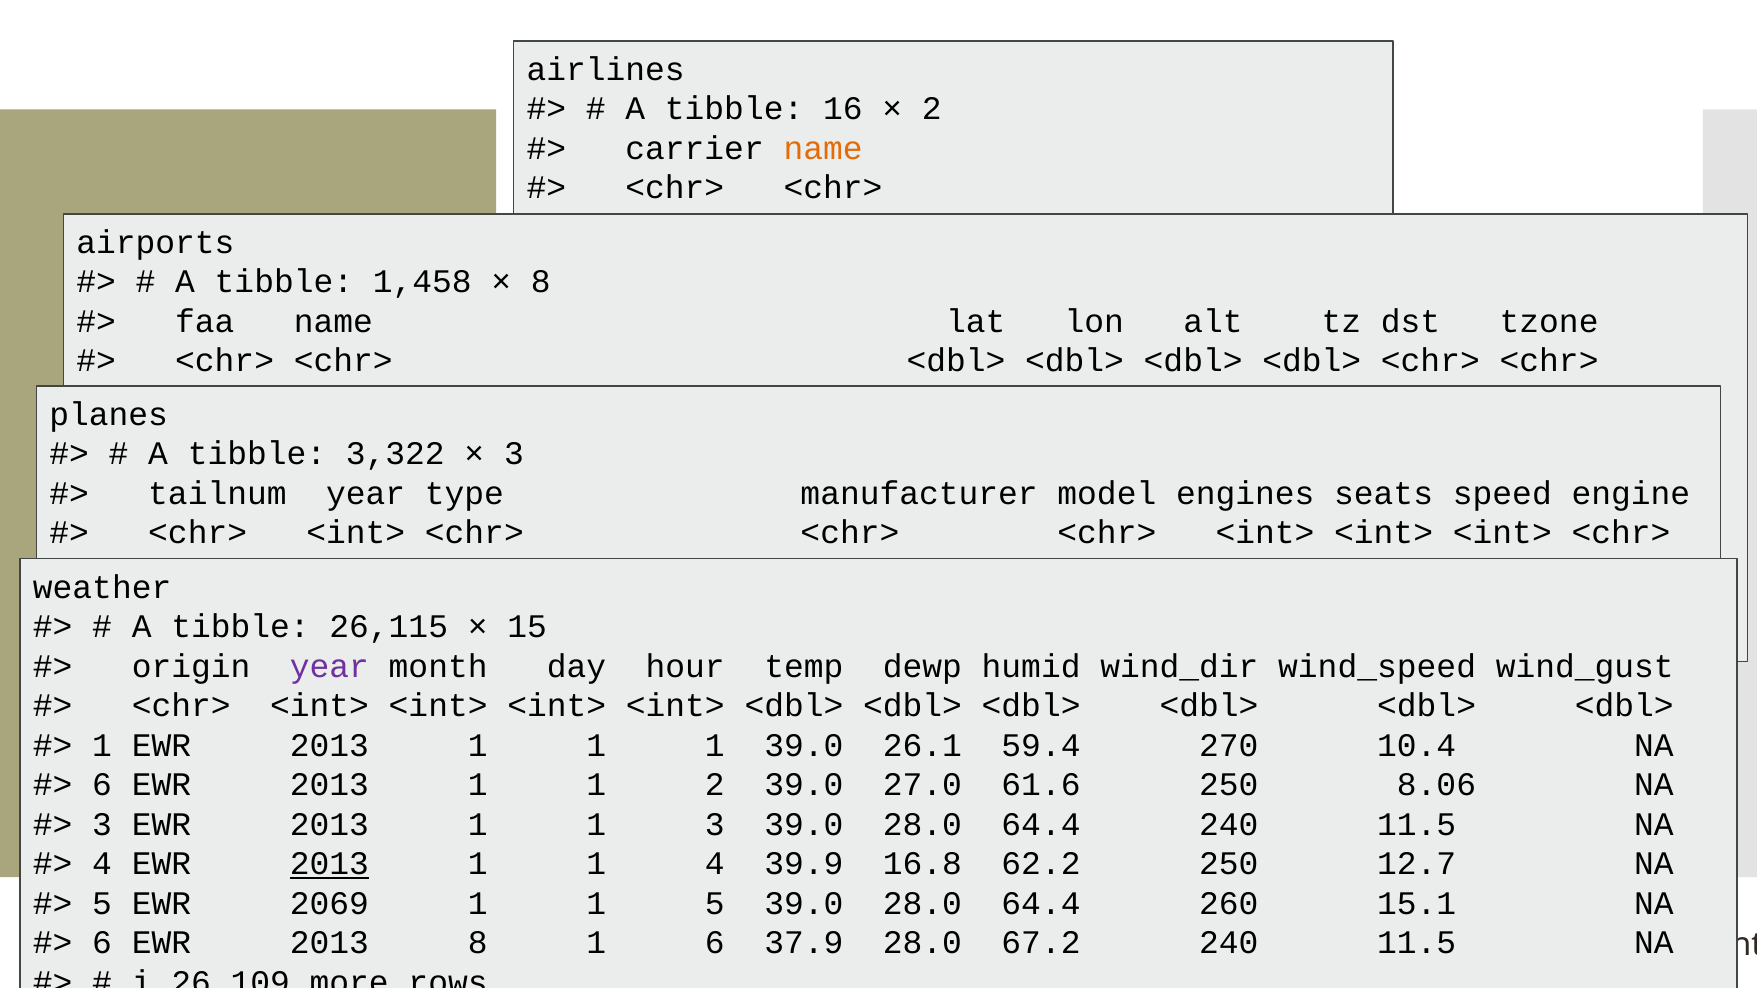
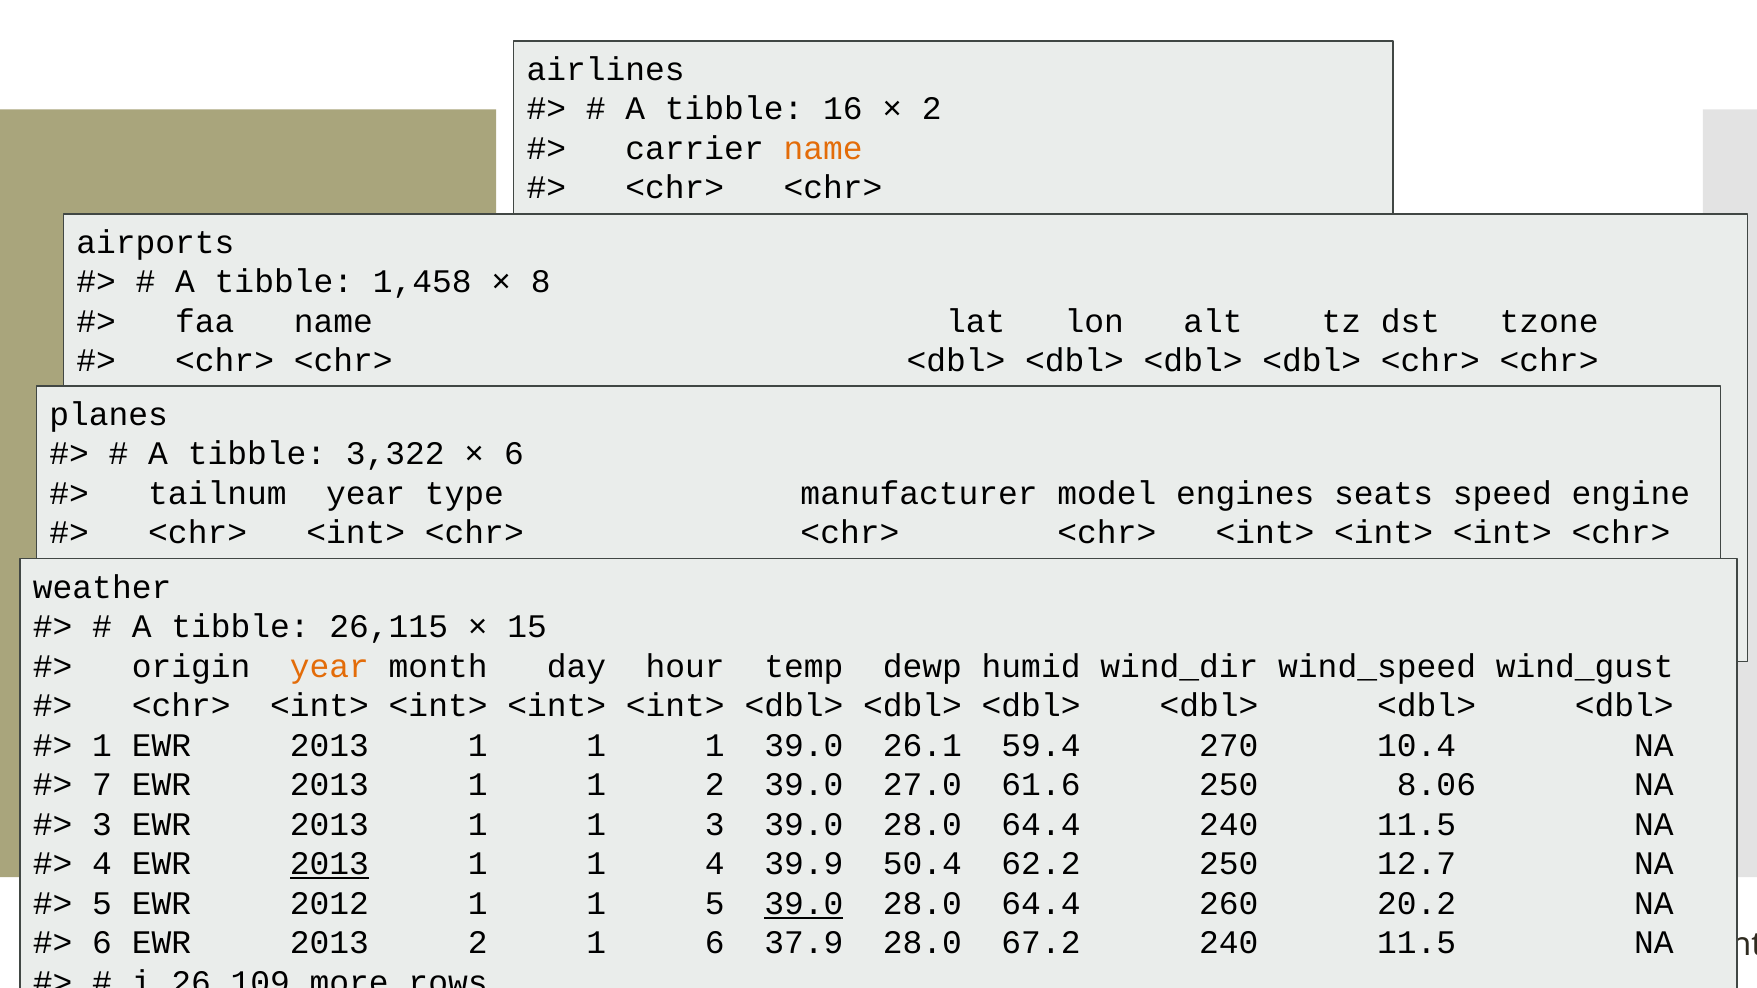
3: 3 -> 6 (514, 454)
year colour: purple -> orange (329, 666)
6: 6 -> 7 (102, 785)
16.8: 16.8 -> 50.4 (922, 864)
2069: 2069 -> 2012 (329, 904)
39.0 underline: none -> present (804, 904)
15.1: 15.1 -> 20.2 (1417, 904)
2013 8: 8 -> 2 (478, 943)
